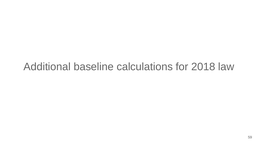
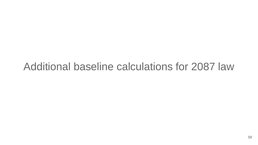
2018: 2018 -> 2087 (203, 67)
